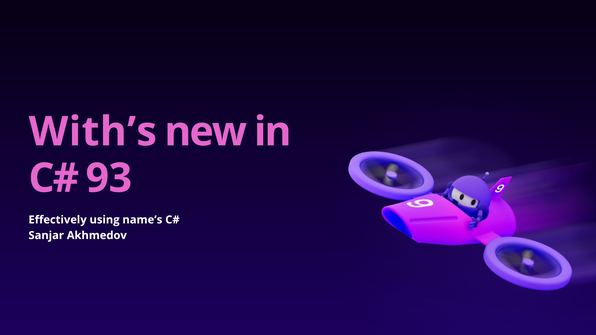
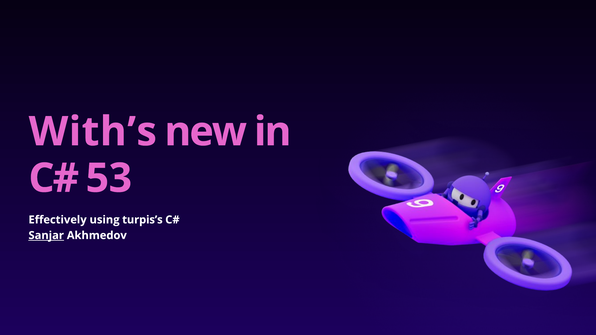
93: 93 -> 53 (109, 178)
name’s: name’s -> turpis’s (142, 220)
Sanjar underline: none -> present (46, 236)
